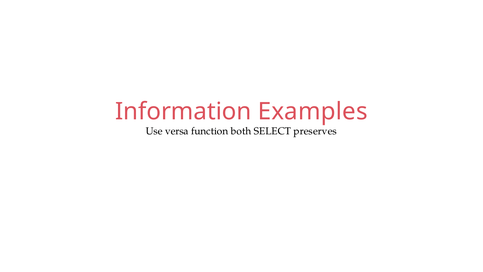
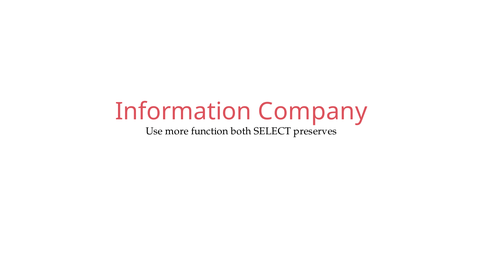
Examples: Examples -> Company (313, 112)
versa: versa -> more (177, 131)
